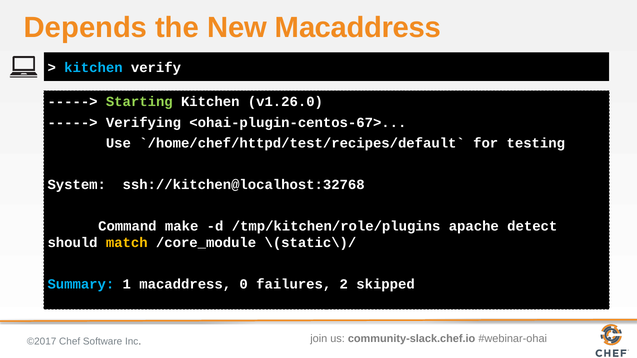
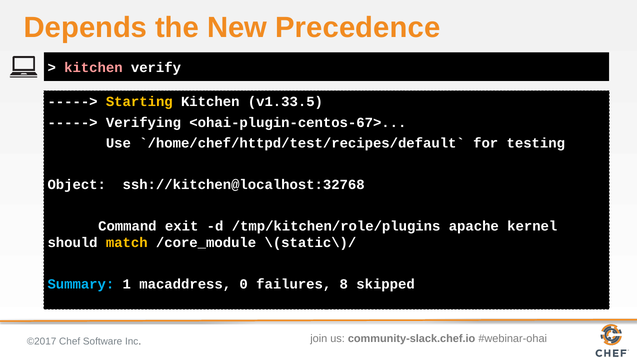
New Macaddress: Macaddress -> Precedence (358, 28)
kitchen colour: light blue -> pink (93, 68)
Starting colour: light green -> yellow (139, 102)
v1.26.0: v1.26.0 -> v1.33.5 (285, 102)
System: System -> Object (77, 185)
make: make -> exit (182, 226)
detect: detect -> kernel (532, 226)
2: 2 -> 8 (344, 284)
